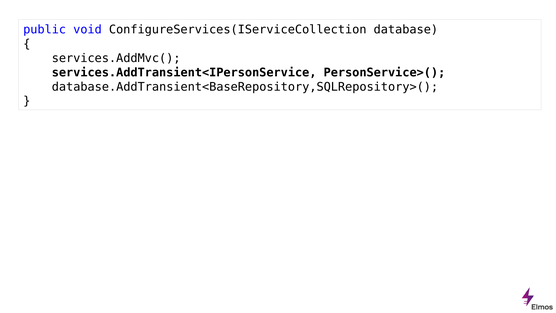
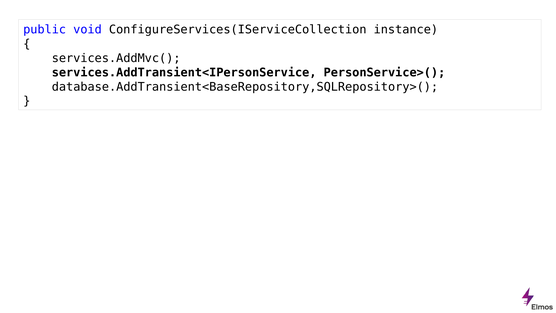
database: database -> instance (406, 30)
